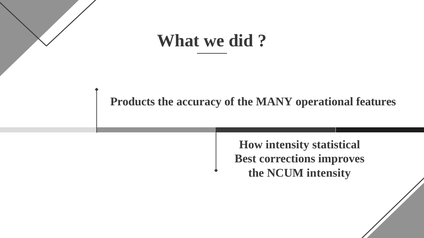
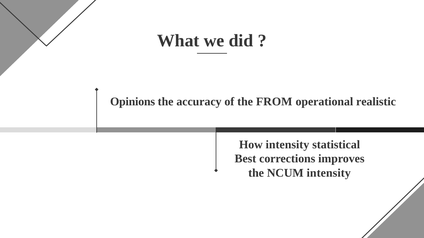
Products: Products -> Opinions (133, 102)
MANY: MANY -> FROM (274, 102)
features: features -> realistic (376, 102)
